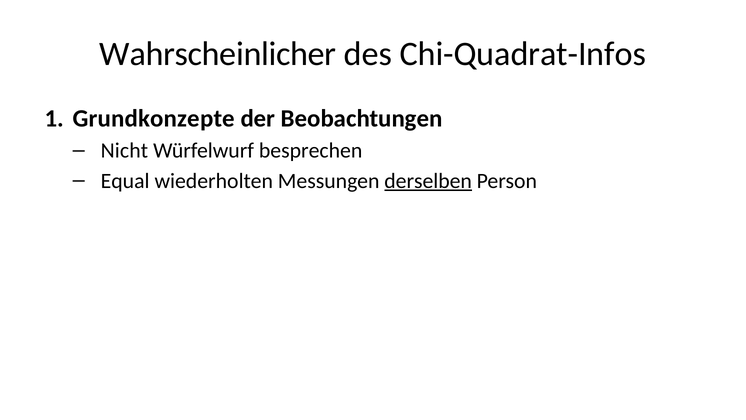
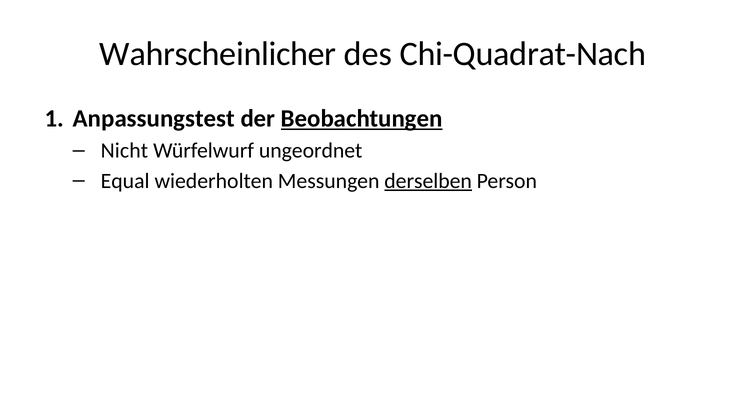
Chi-Quadrat-Infos: Chi-Quadrat-Infos -> Chi-Quadrat-Nach (523, 54)
Grundkonzepte: Grundkonzepte -> Anpassungstest (154, 118)
Beobachtungen underline: none -> present (362, 118)
besprechen: besprechen -> ungeordnet (311, 150)
